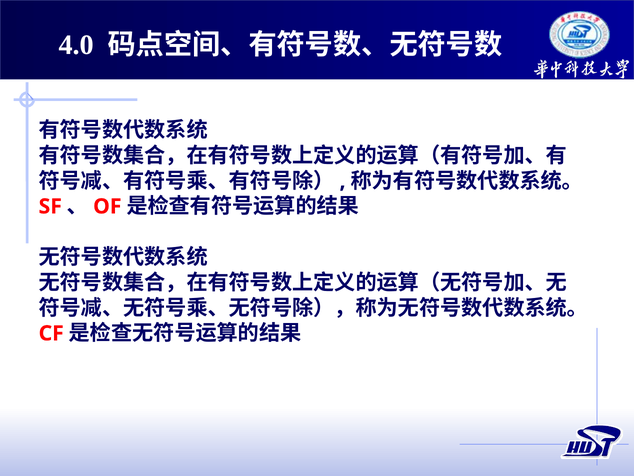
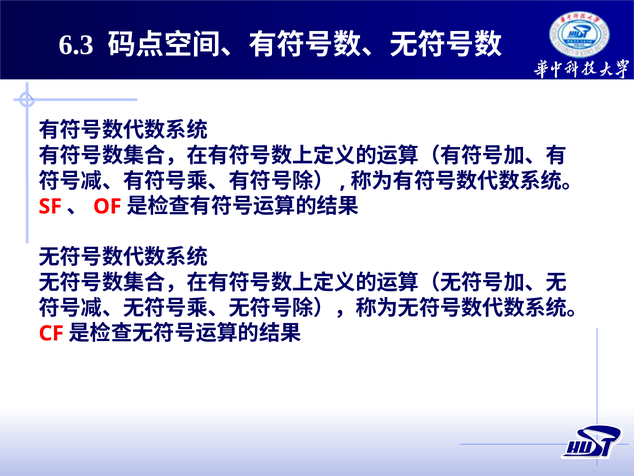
4.0: 4.0 -> 6.3 (76, 45)
